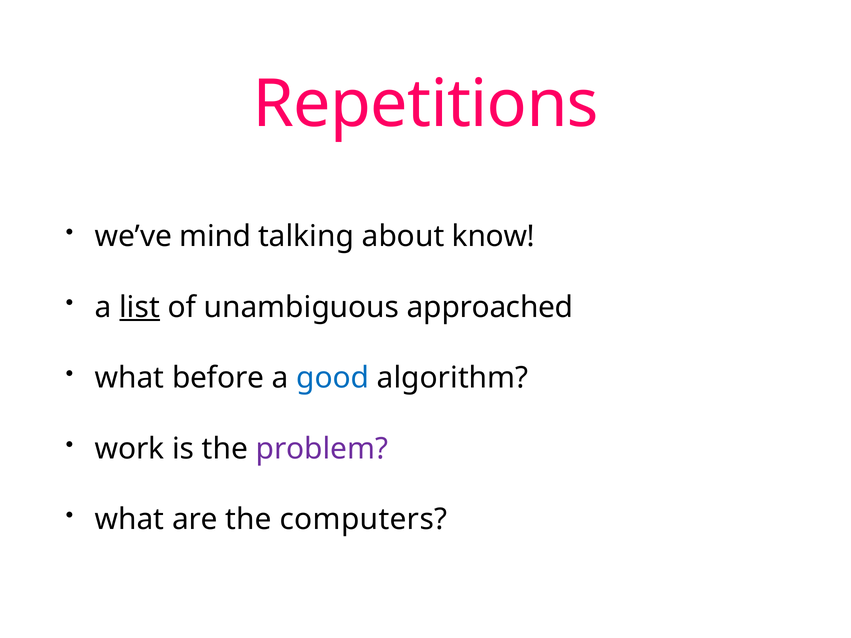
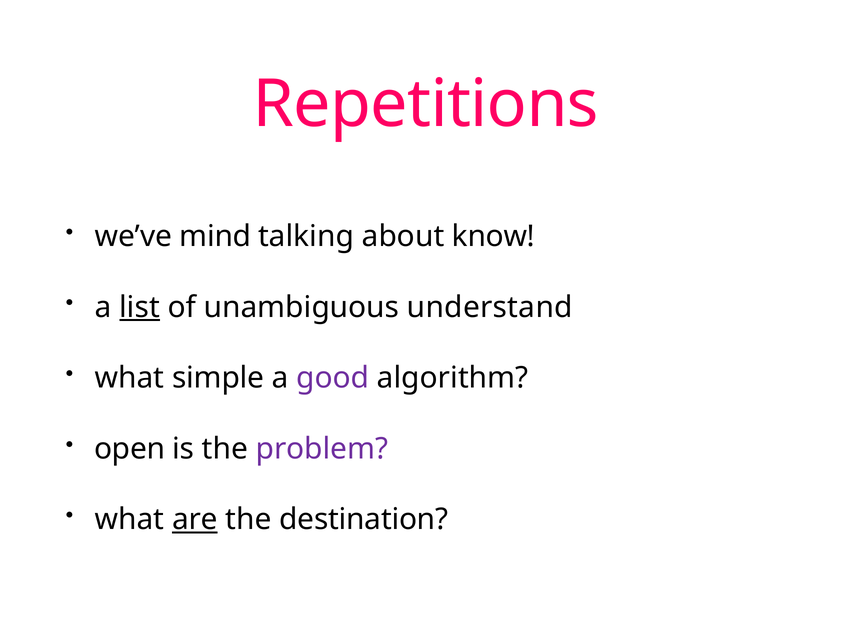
approached: approached -> understand (490, 307)
before: before -> simple (218, 378)
good colour: blue -> purple (333, 378)
work: work -> open (130, 449)
are underline: none -> present (195, 520)
computers: computers -> destination (364, 520)
